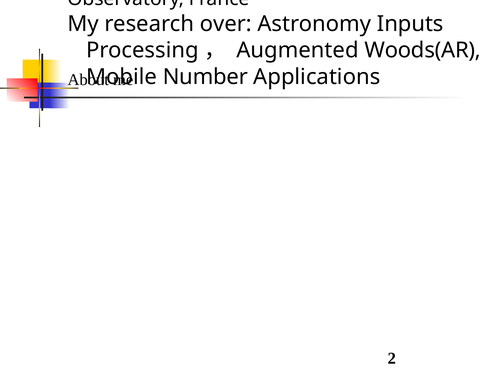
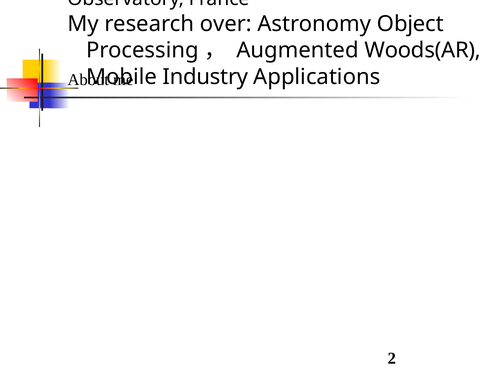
Inputs: Inputs -> Object (410, 24)
Number: Number -> Industry (205, 77)
